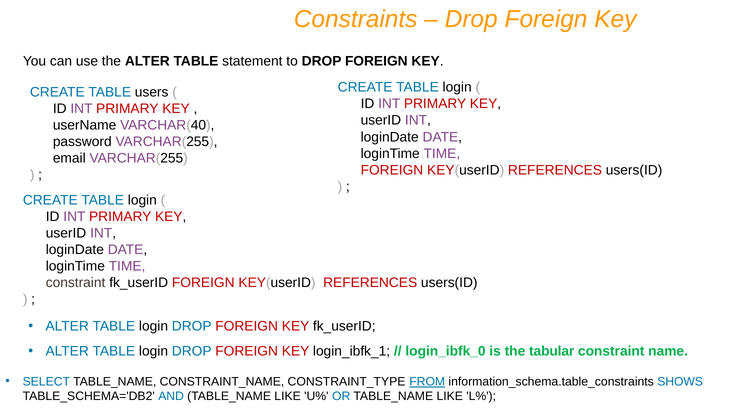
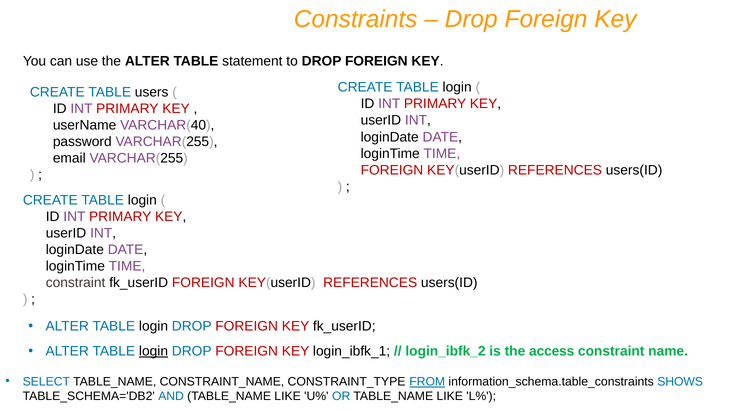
login underline: none -> present (153, 351)
login_ibfk_0: login_ibfk_0 -> login_ibfk_2 (446, 351)
tabular: tabular -> access (552, 351)
